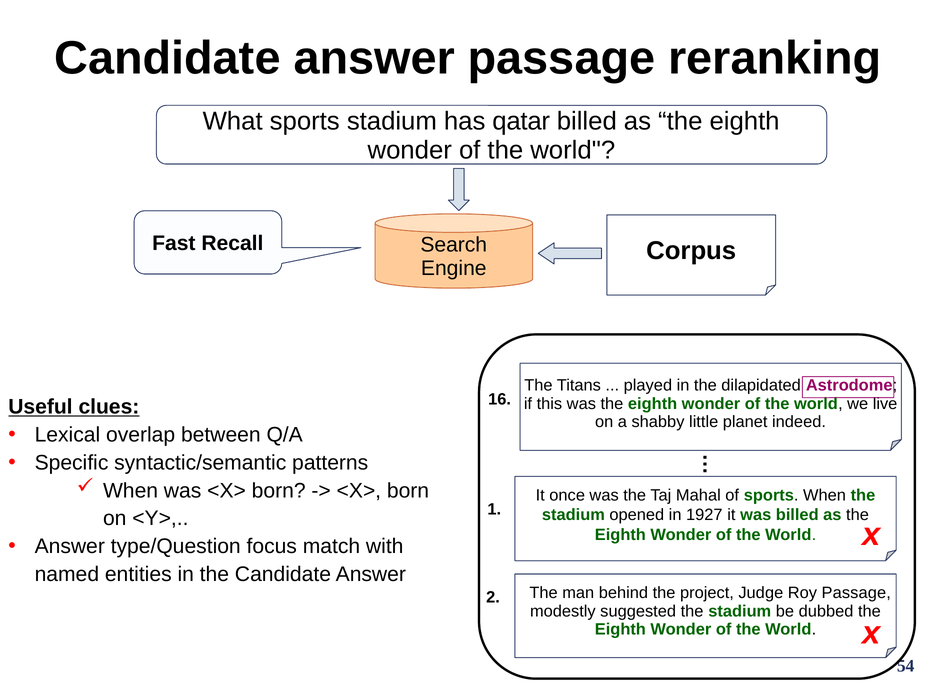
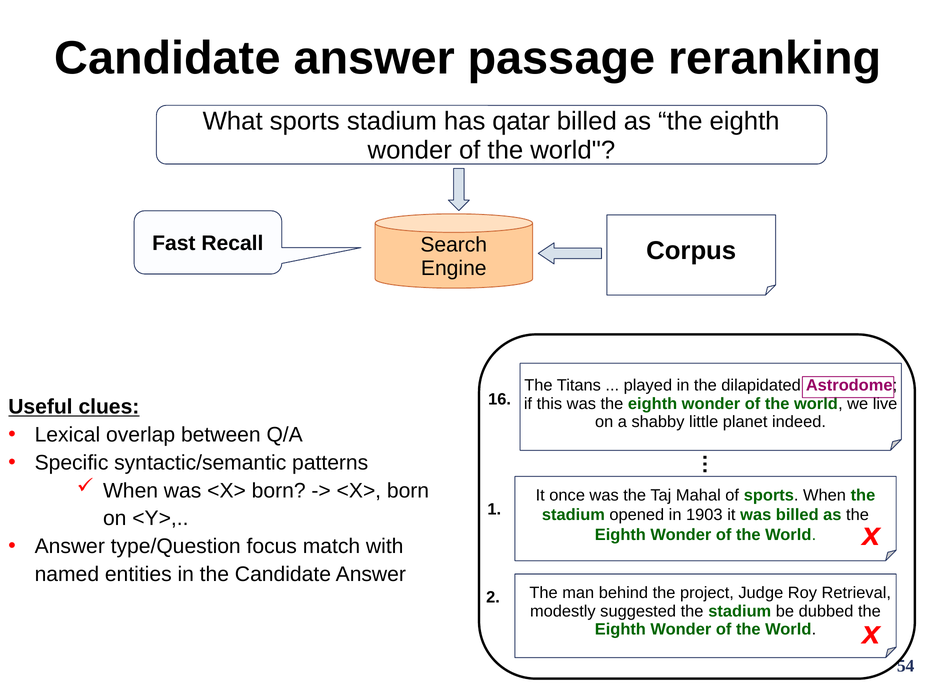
1927: 1927 -> 1903 (704, 515)
Roy Passage: Passage -> Retrieval (856, 593)
